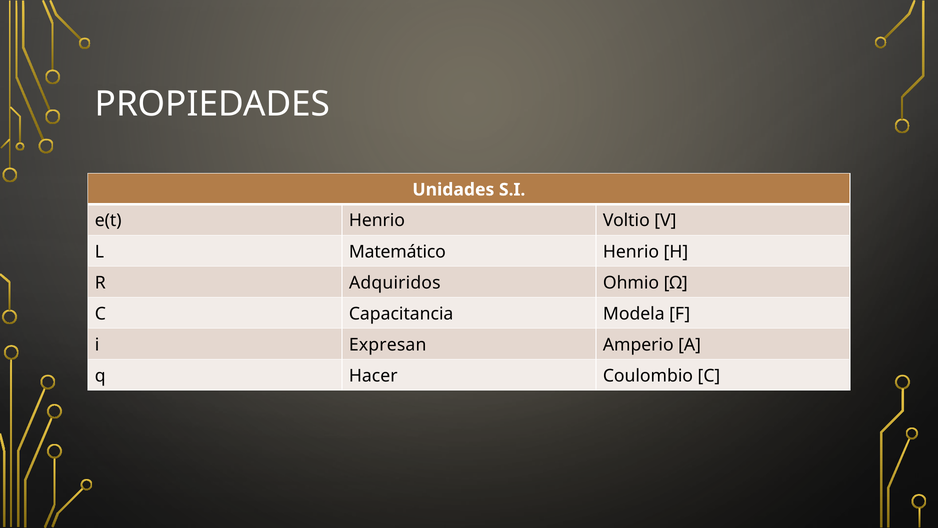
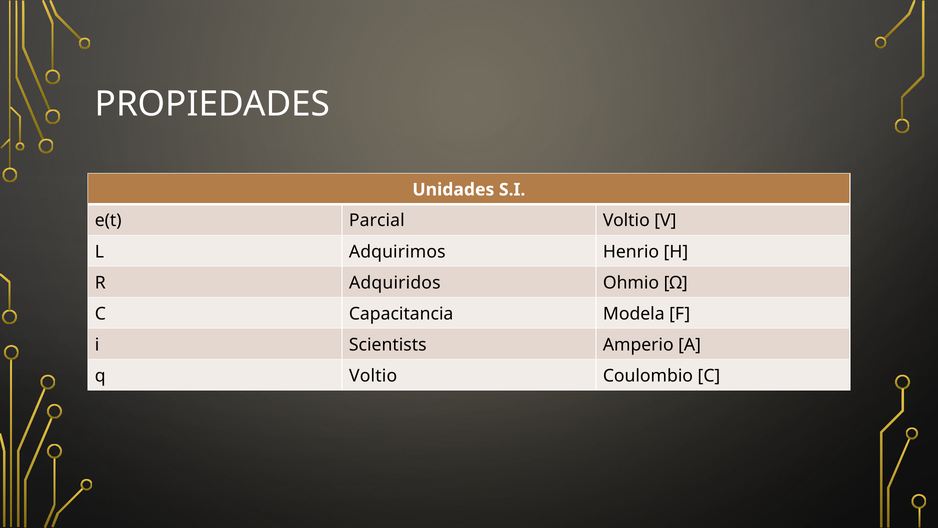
e(t Henrio: Henrio -> Parcial (377, 221)
Matemático: Matemático -> Adquirimos (397, 252)
Expresan: Expresan -> Scientists (388, 345)
q Hacer: Hacer -> Voltio (373, 375)
